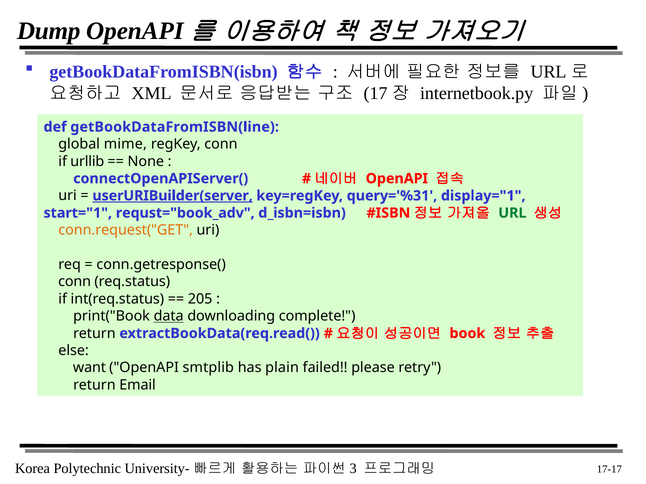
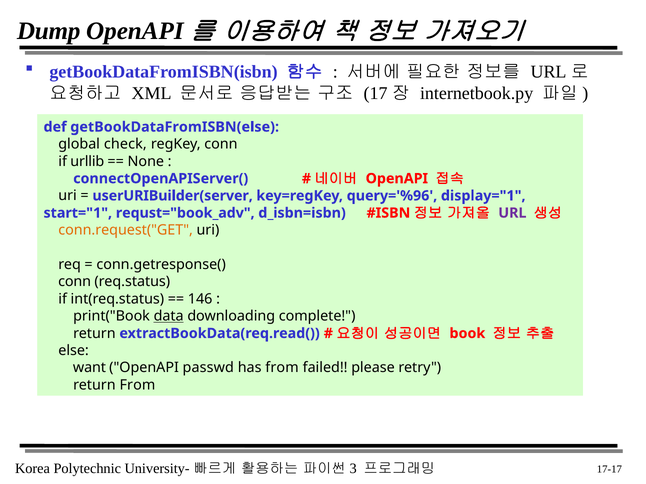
getBookDataFromISBN(line: getBookDataFromISBN(line -> getBookDataFromISBN(else (175, 127)
mime: mime -> check (125, 144)
userURIBuilder(server underline: present -> none (173, 196)
query='%31: query='%31 -> query='%96 (392, 196)
URL colour: green -> purple (512, 213)
205: 205 -> 146 (200, 299)
smtplib: smtplib -> passwd (208, 368)
has plain: plain -> from (282, 368)
return Email: Email -> From (137, 385)
